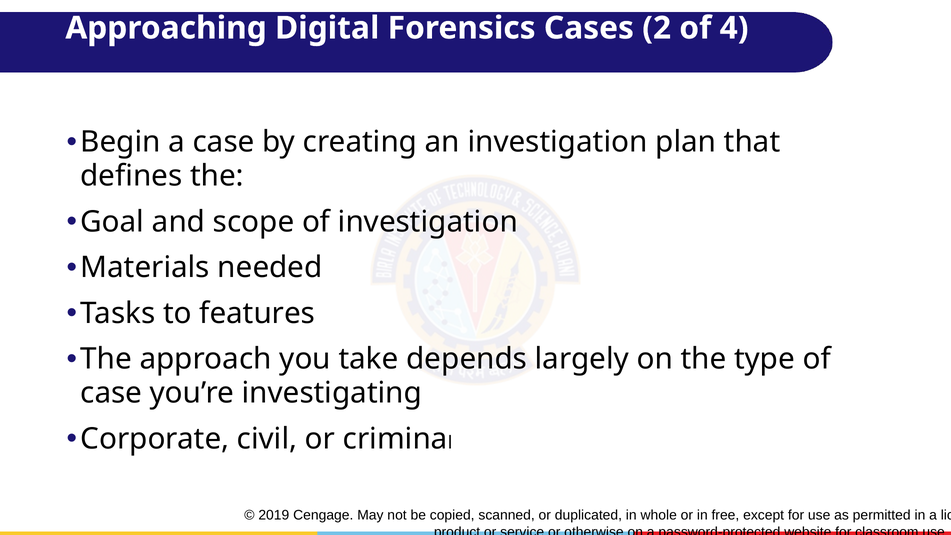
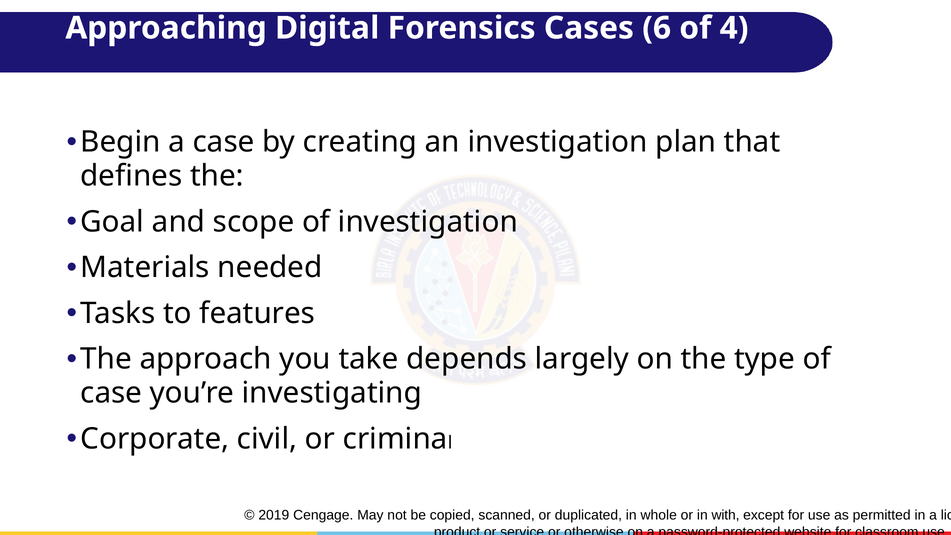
2: 2 -> 6 (657, 28)
in free: free -> with (725, 515)
